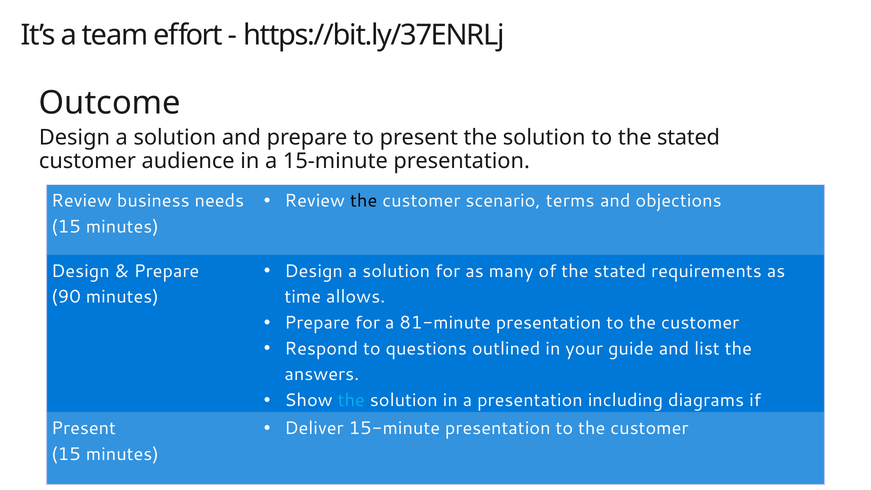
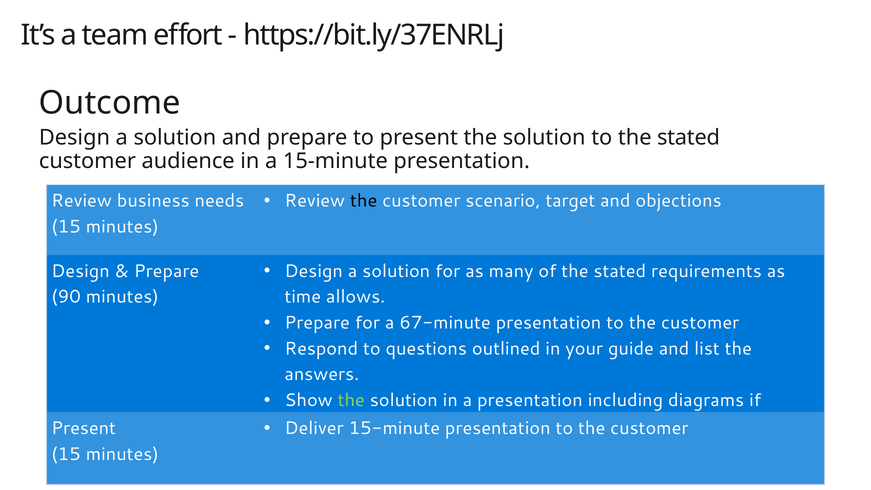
terms: terms -> target (570, 201)
81-minute: 81-minute -> 67-minute (445, 323)
the colour: light blue -> light green (351, 400)
